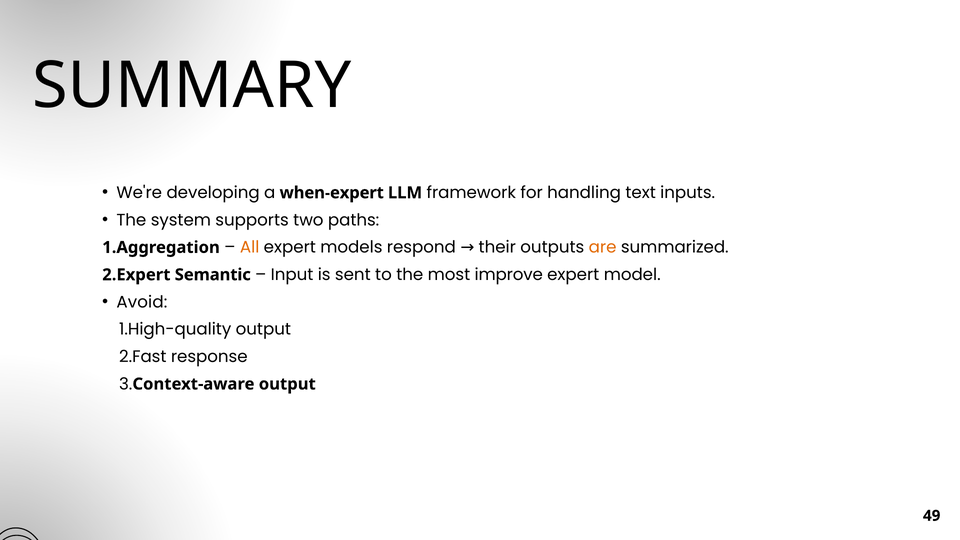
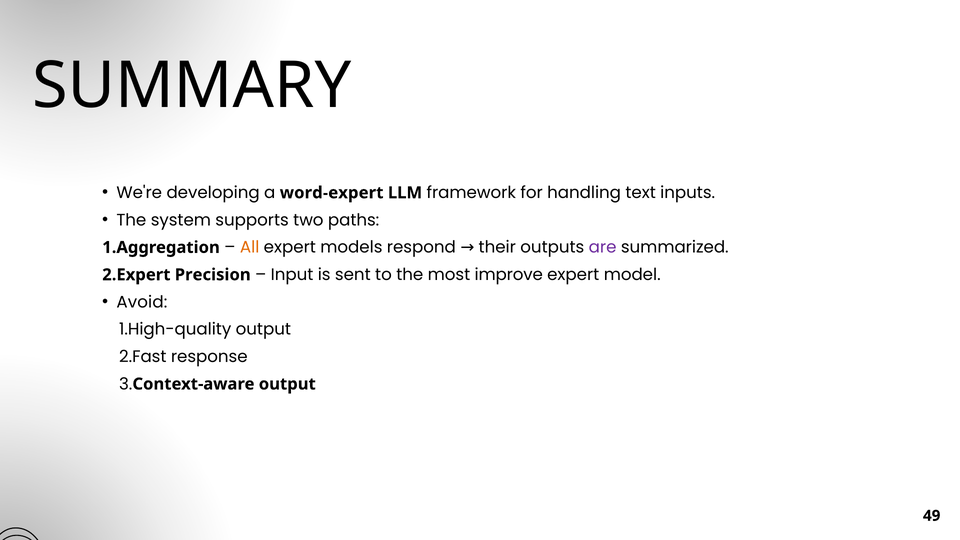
when-expert: when-expert -> word-expert (332, 193)
are colour: orange -> purple (603, 247)
Semantic: Semantic -> Precision (213, 275)
